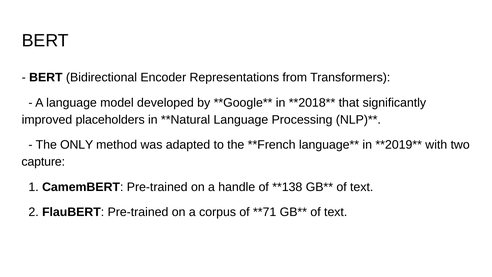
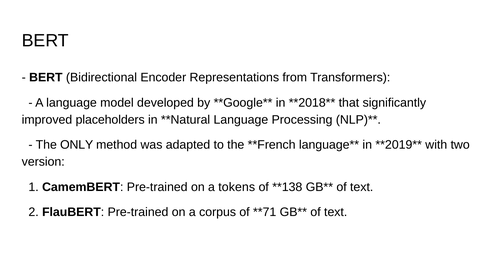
capture: capture -> version (43, 162)
handle: handle -> tokens (237, 187)
